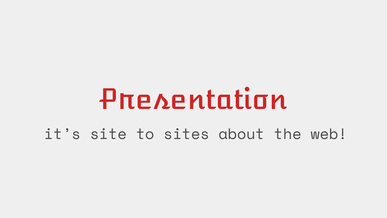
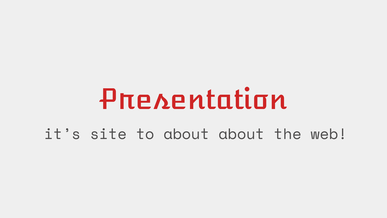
to sites: sites -> about (187, 134)
